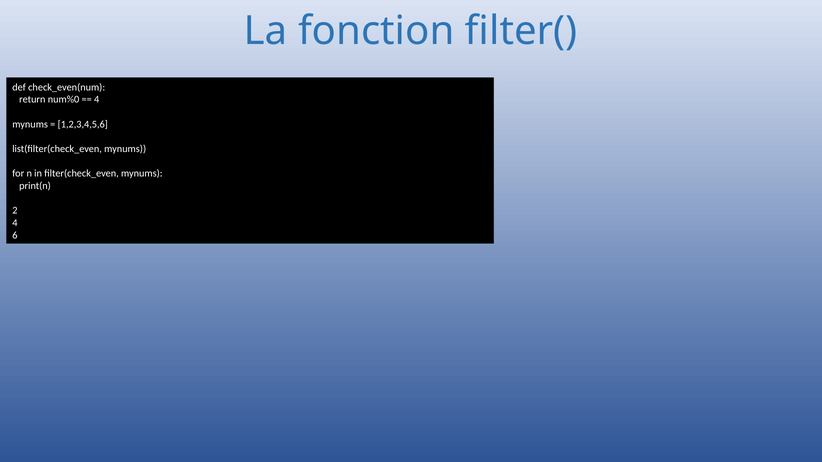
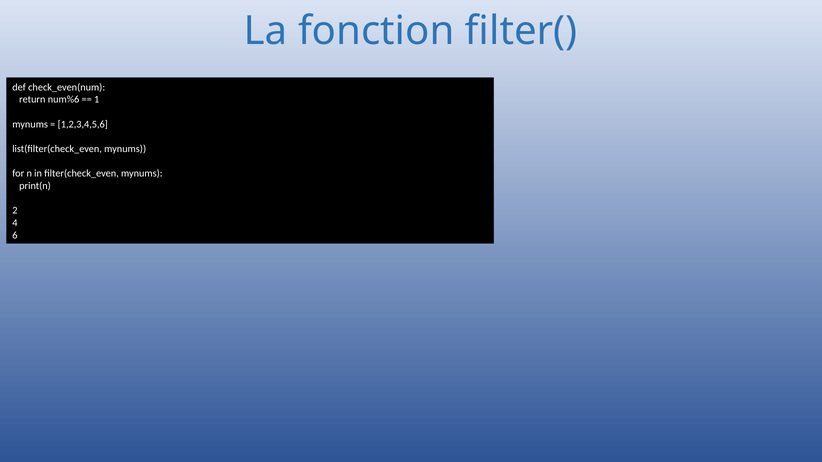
num%0: num%0 -> num%6 (64, 100)
4: 4 -> 1 (97, 100)
